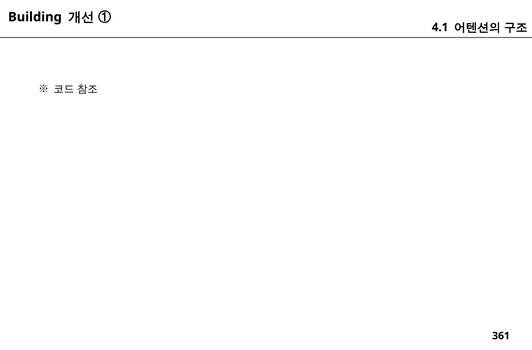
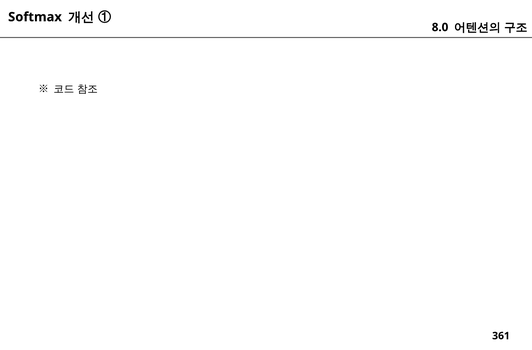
Building: Building -> Softmax (35, 17)
4.1: 4.1 -> 8.0 (440, 27)
